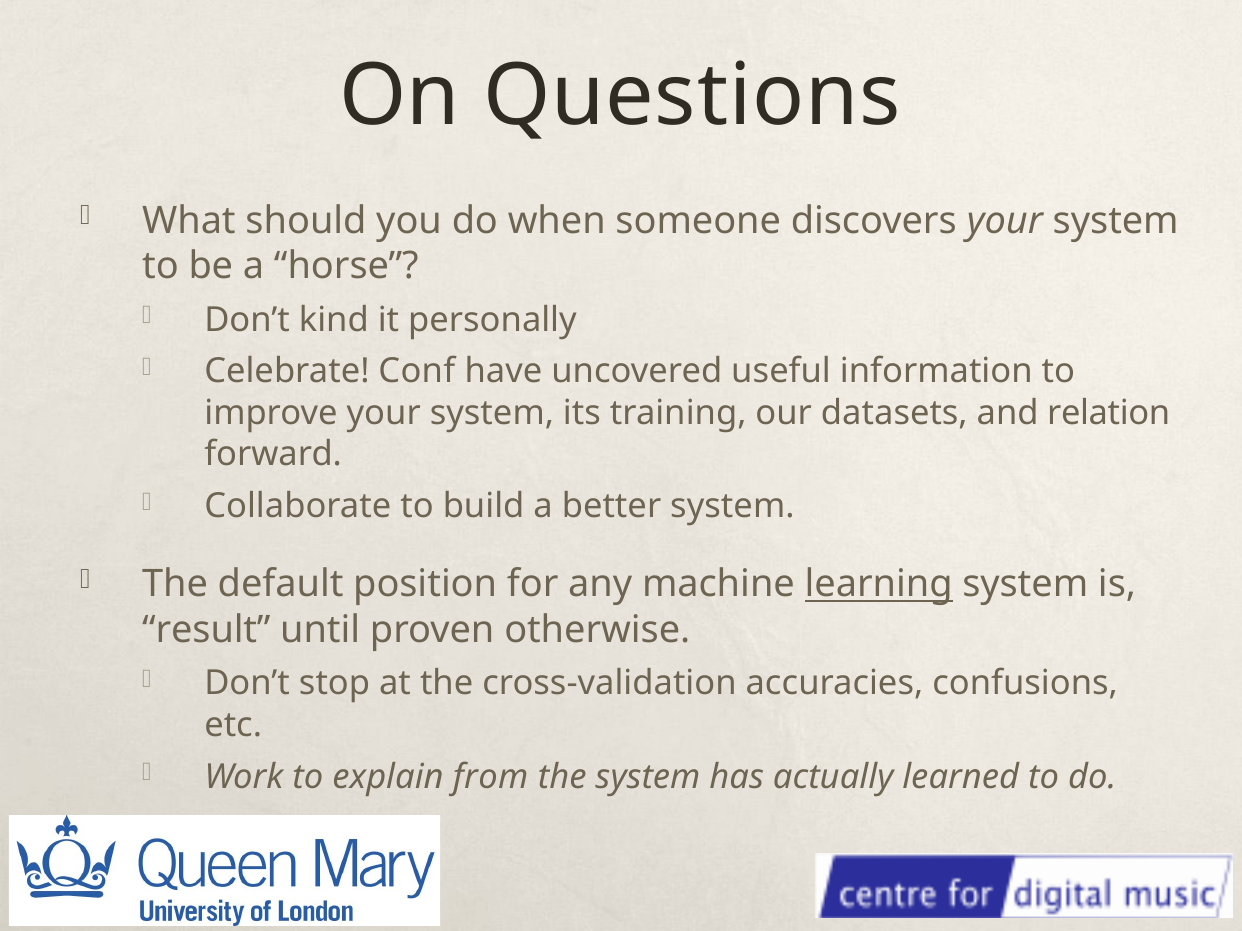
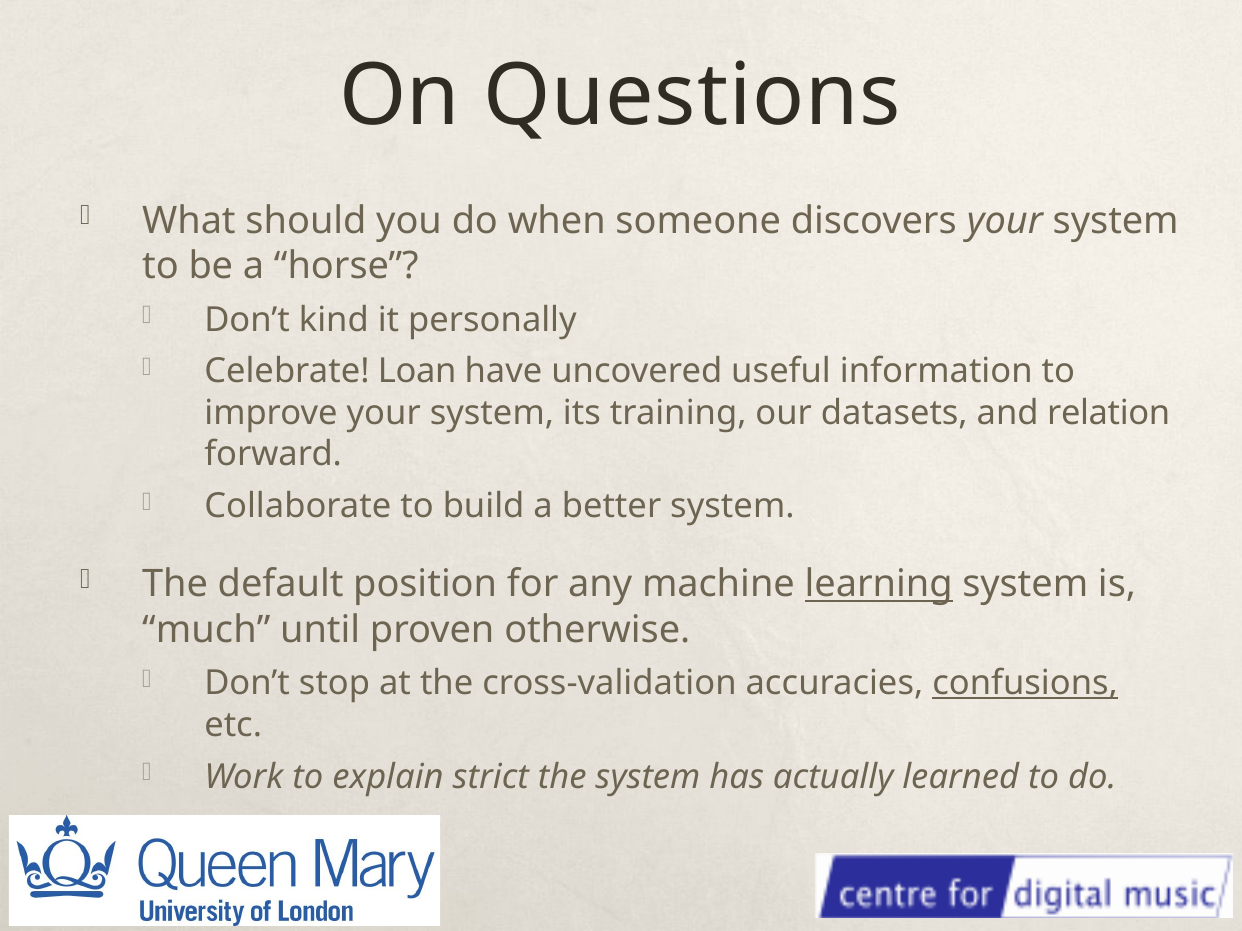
Conf: Conf -> Loan (417, 372)
result: result -> much (206, 630)
confusions underline: none -> present (1025, 684)
from: from -> strict (491, 777)
